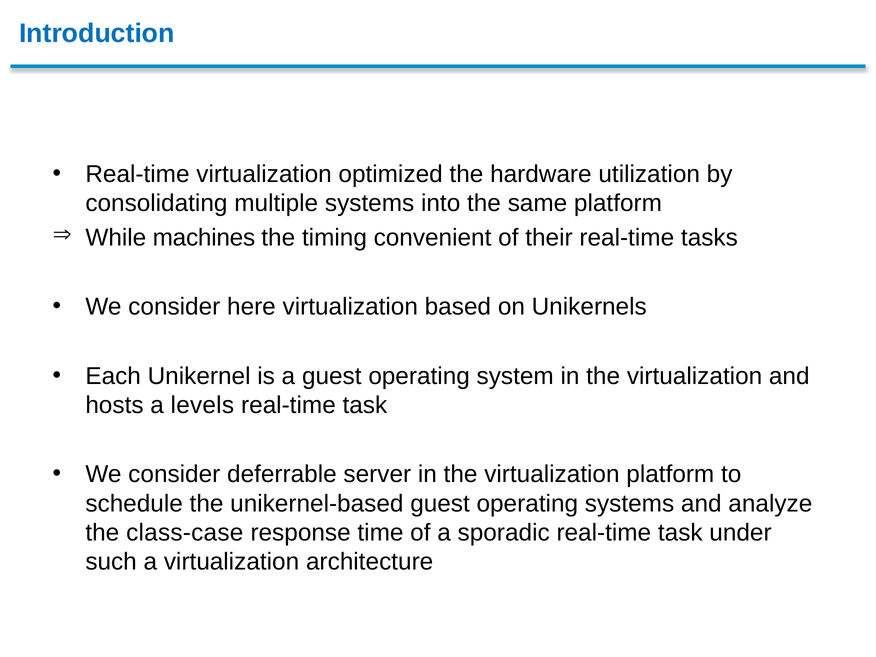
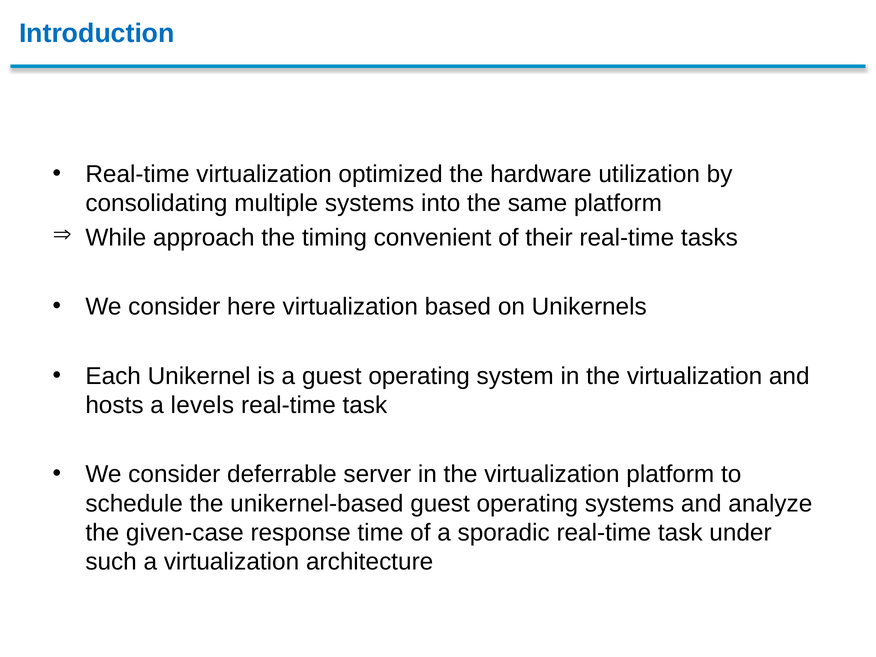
machines: machines -> approach (204, 238)
class-case: class-case -> given-case (185, 533)
